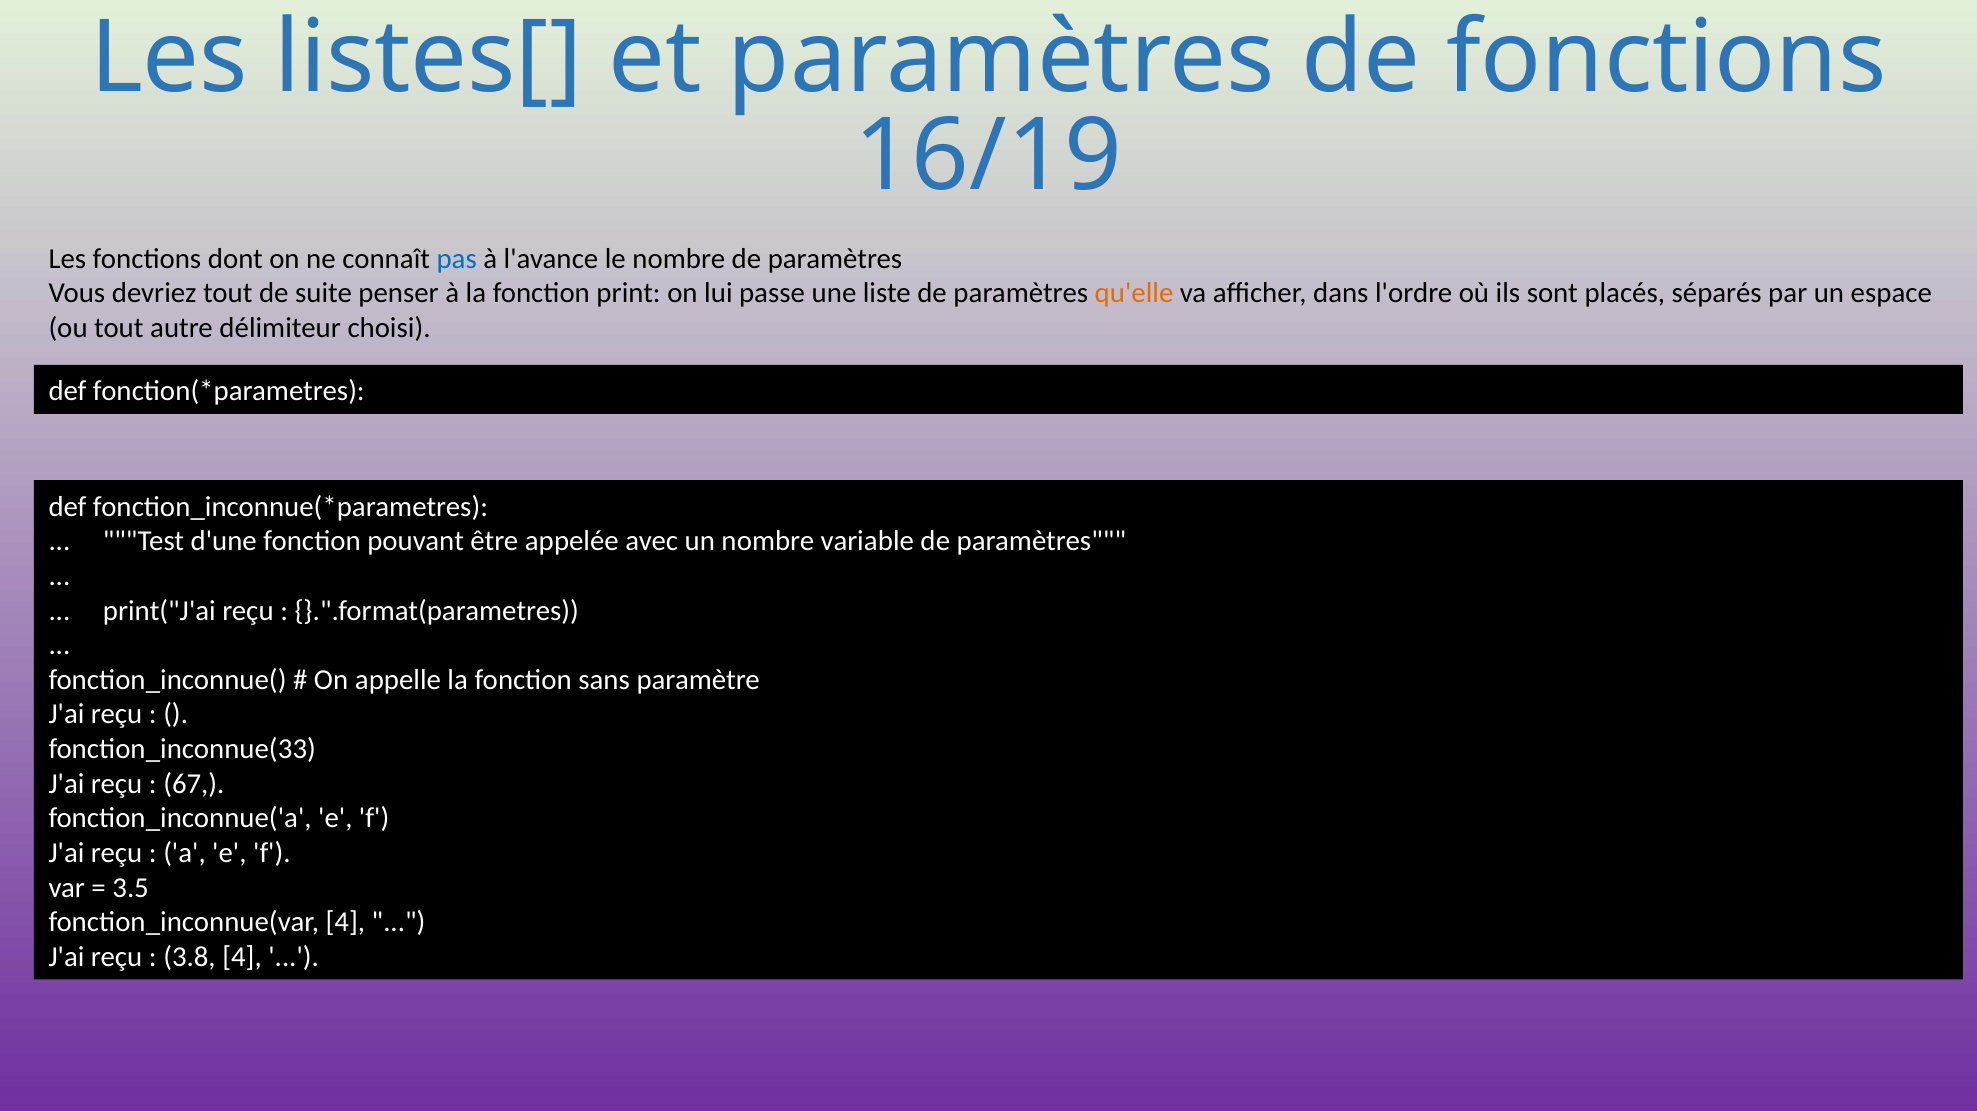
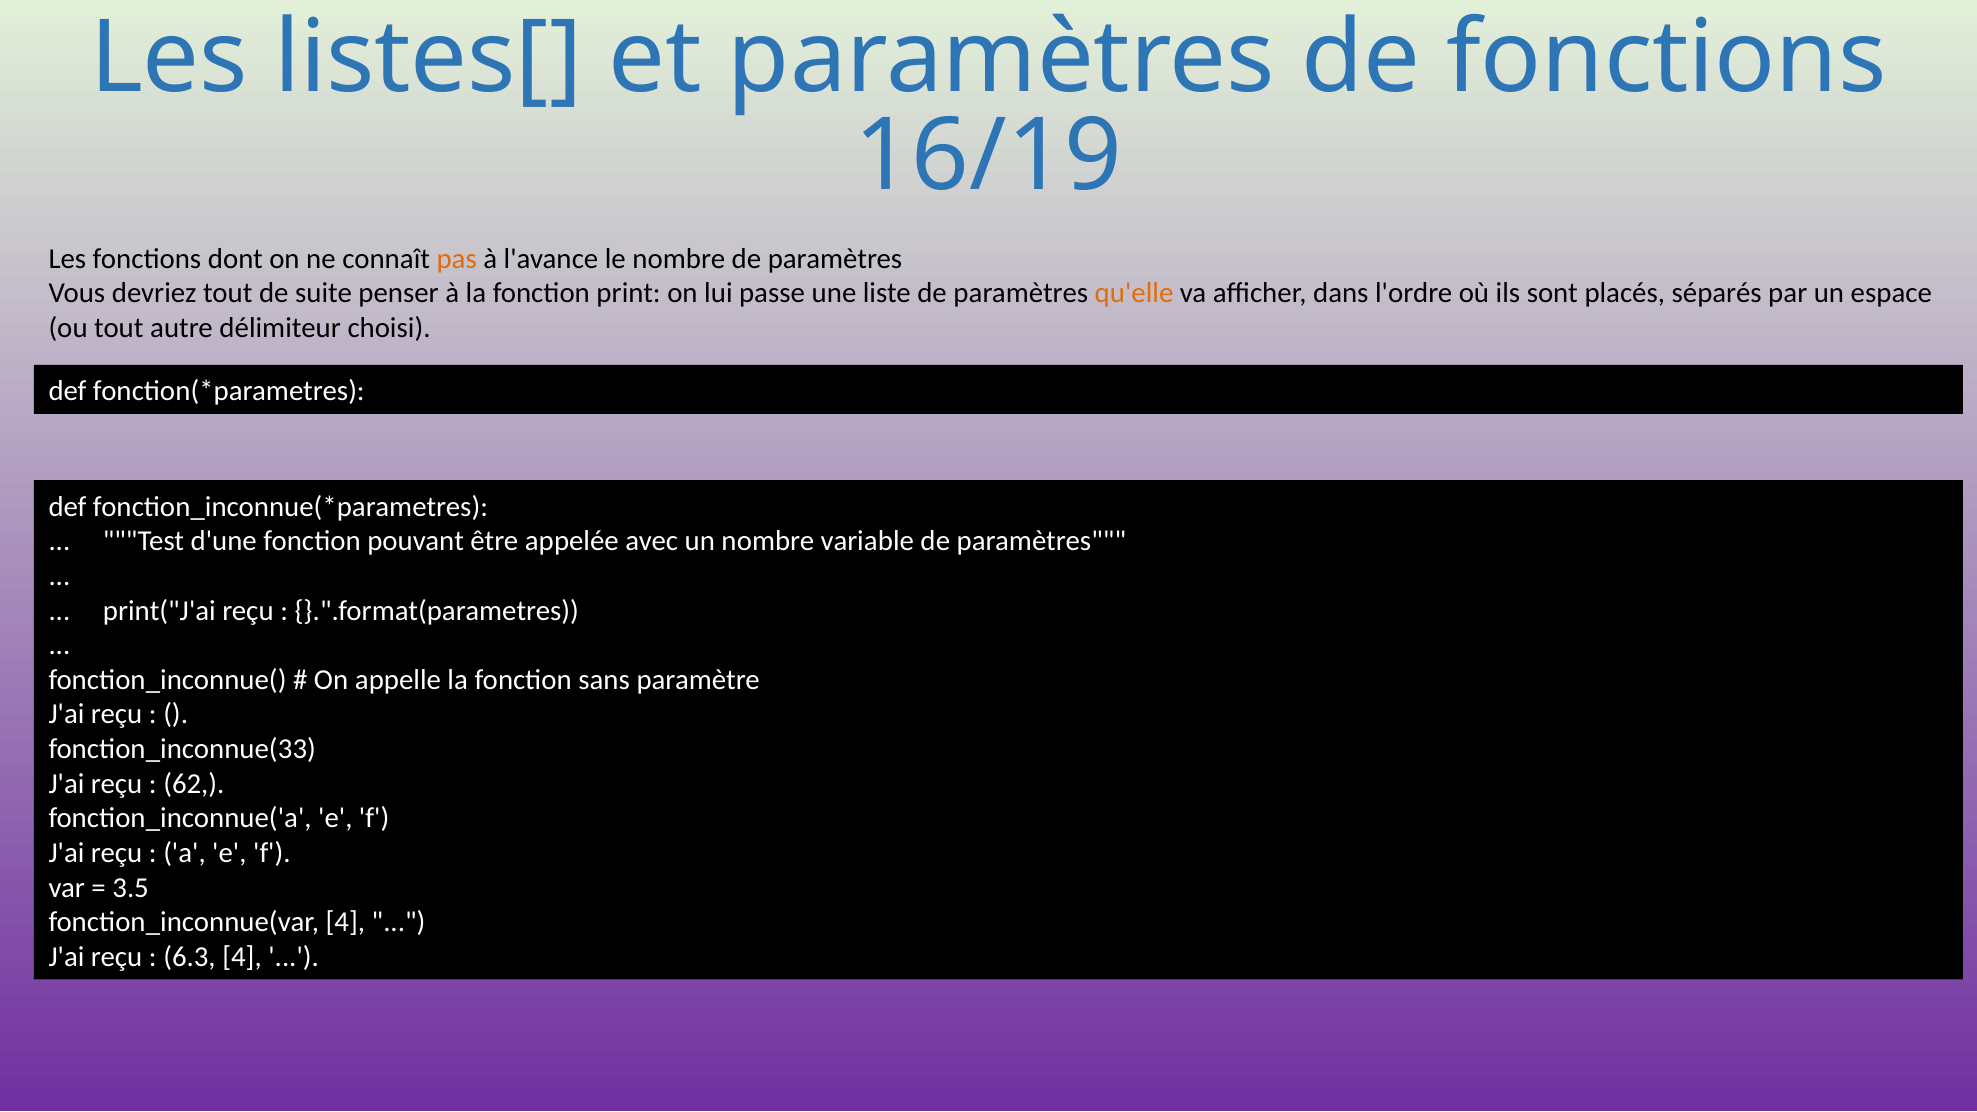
pas colour: blue -> orange (457, 259)
67: 67 -> 62 (194, 784)
3.8: 3.8 -> 6.3 (189, 957)
